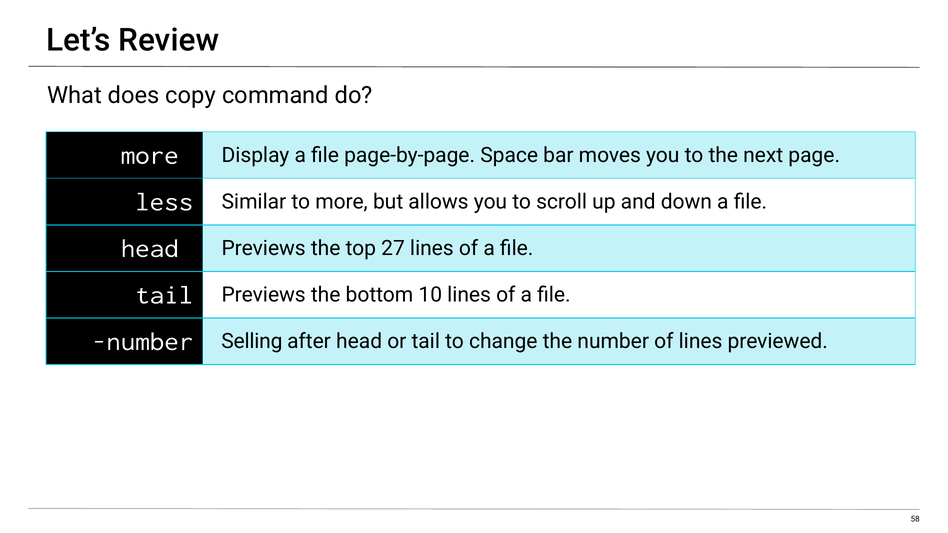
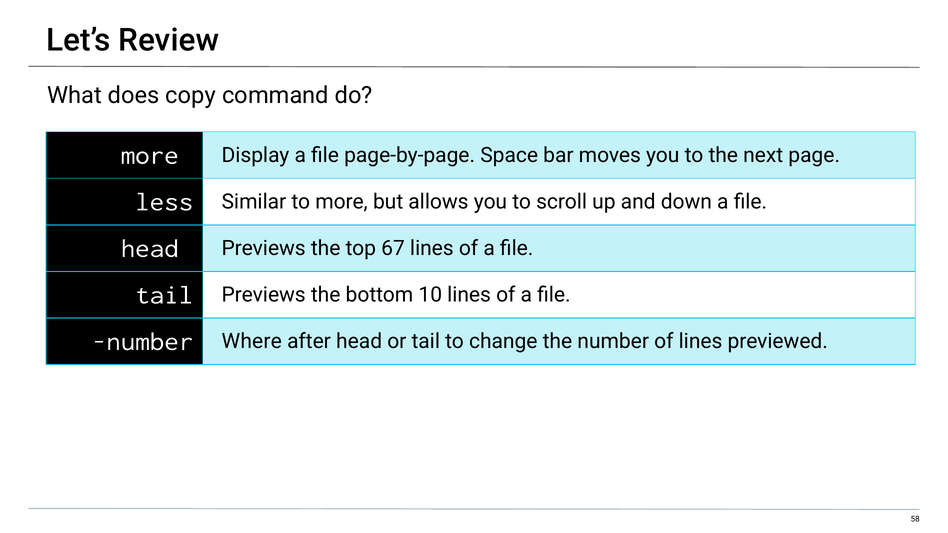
27: 27 -> 67 (393, 249)
Selling: Selling -> Where (252, 342)
